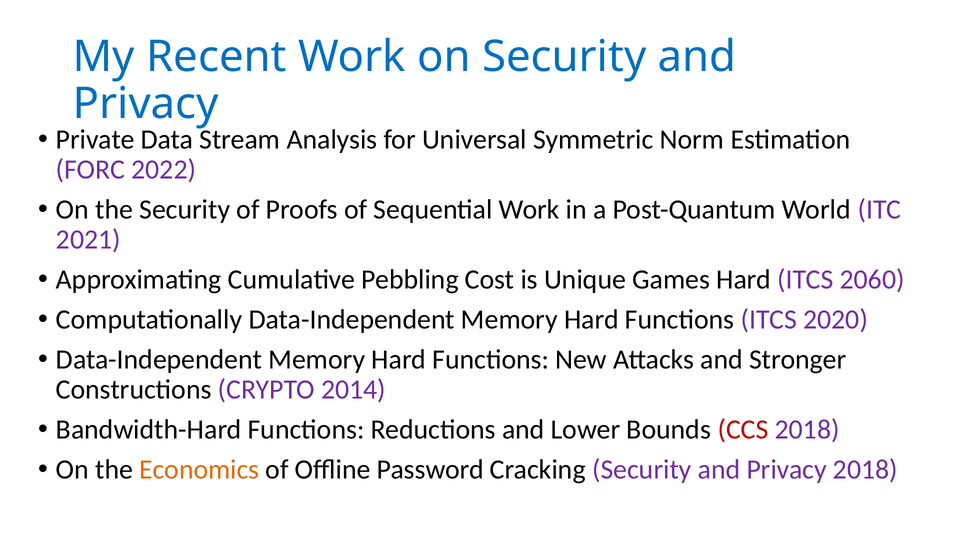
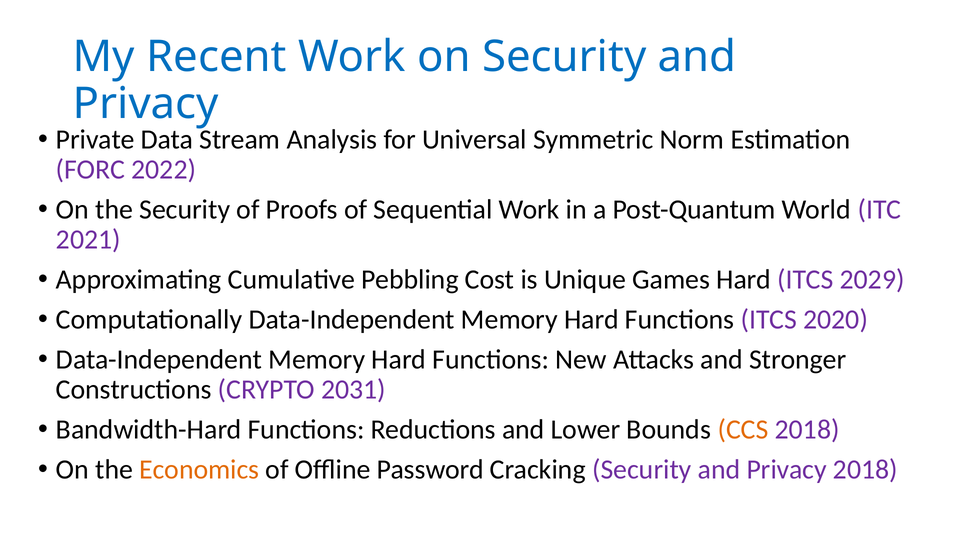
2060: 2060 -> 2029 (872, 280)
2014: 2014 -> 2031 (354, 390)
CCS colour: red -> orange (743, 430)
